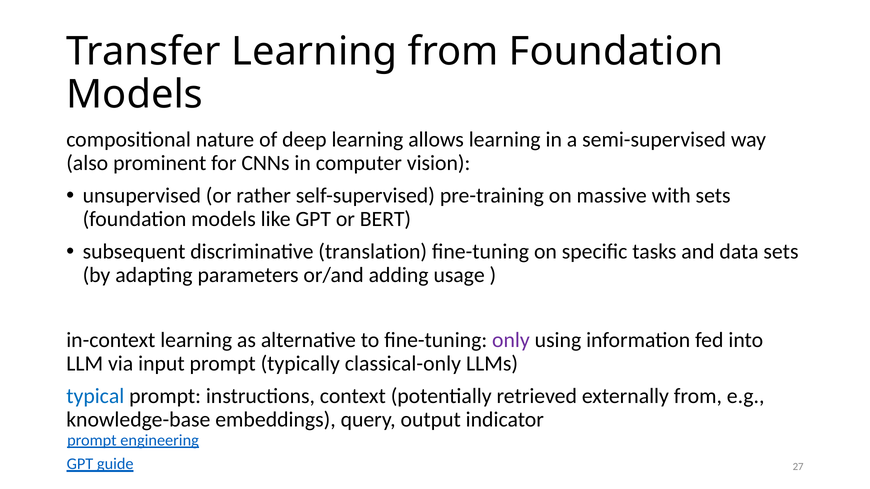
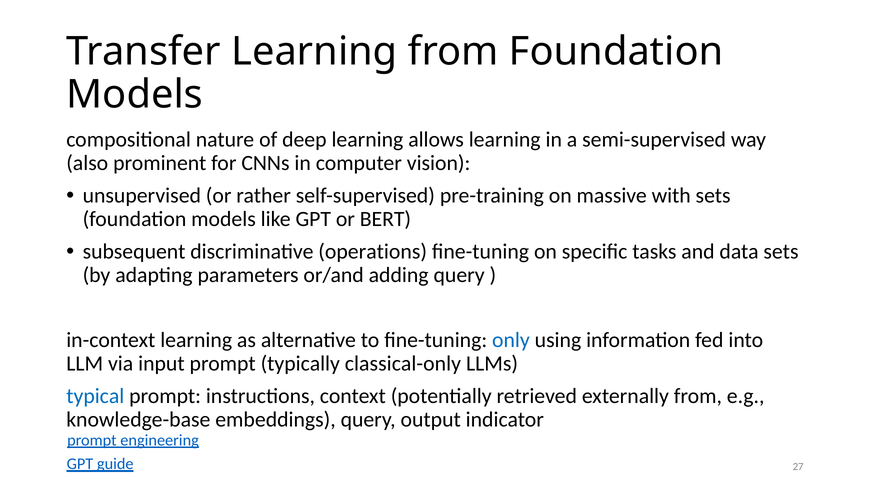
translation: translation -> operations (373, 252)
adding usage: usage -> query (459, 275)
only colour: purple -> blue (511, 340)
